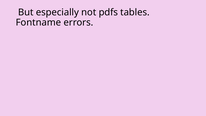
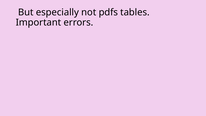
Fontname: Fontname -> Important (38, 22)
